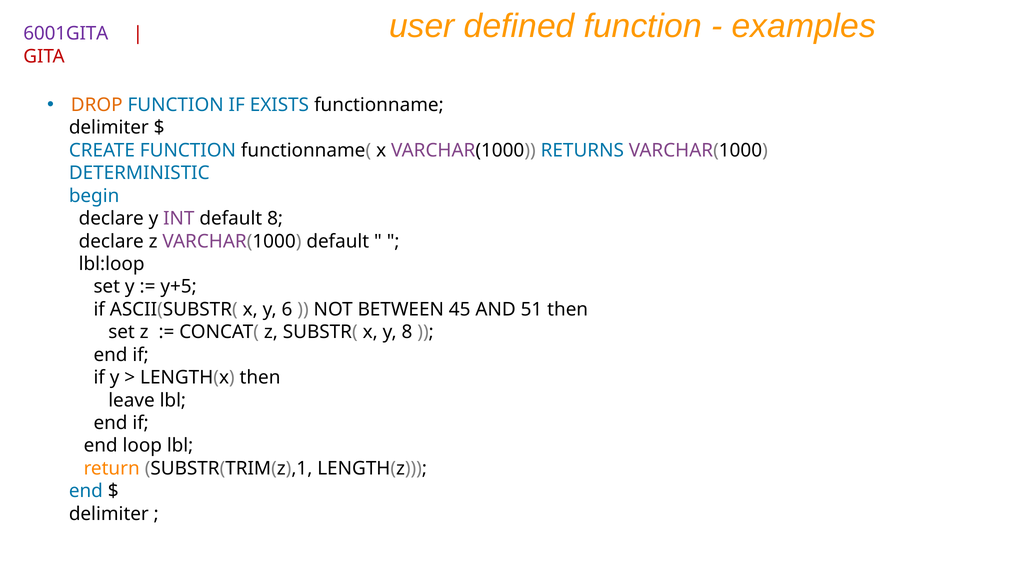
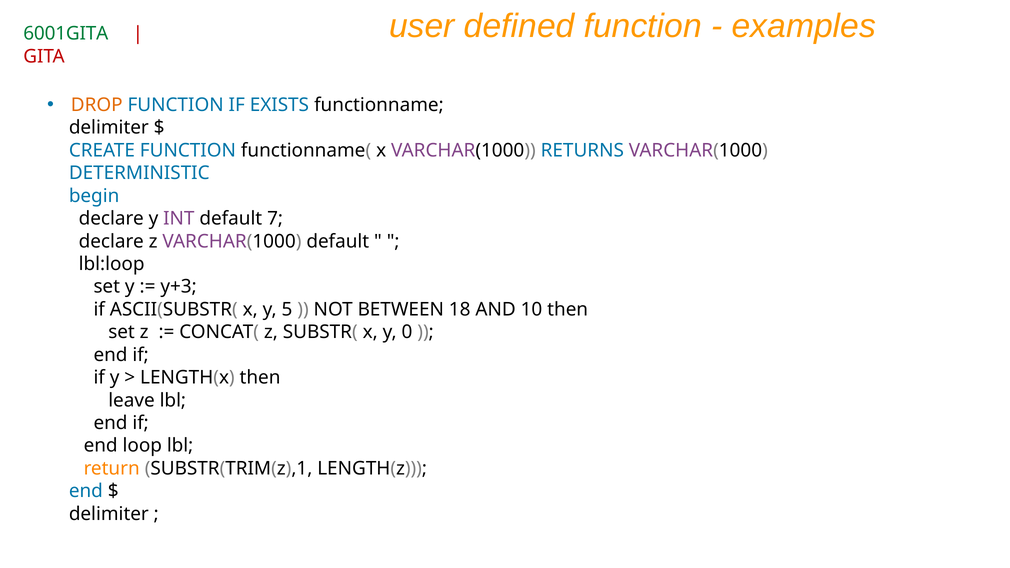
6001GITA colour: purple -> green (66, 34)
default 8: 8 -> 7 (275, 219)
y+5: y+5 -> y+3 (179, 287)
6: 6 -> 5 (287, 309)
45: 45 -> 18 (460, 309)
51: 51 -> 10 (531, 309)
y 8: 8 -> 0 (407, 332)
